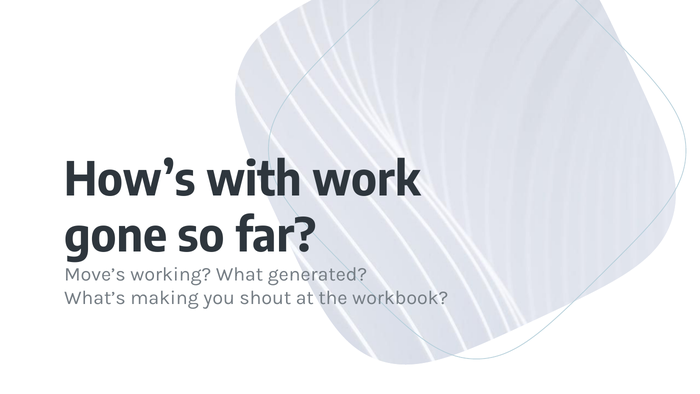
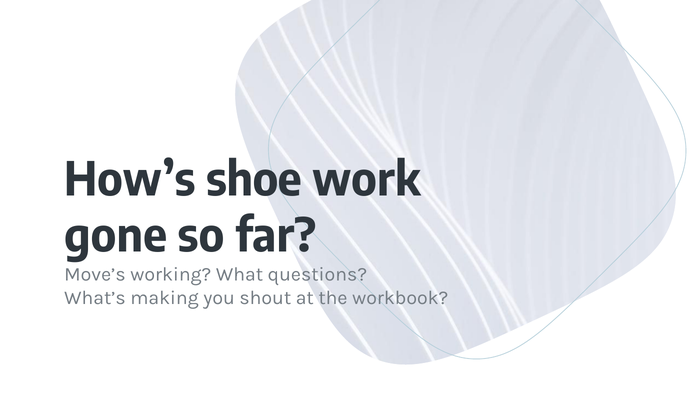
with: with -> shoe (254, 180)
generated: generated -> questions (317, 274)
